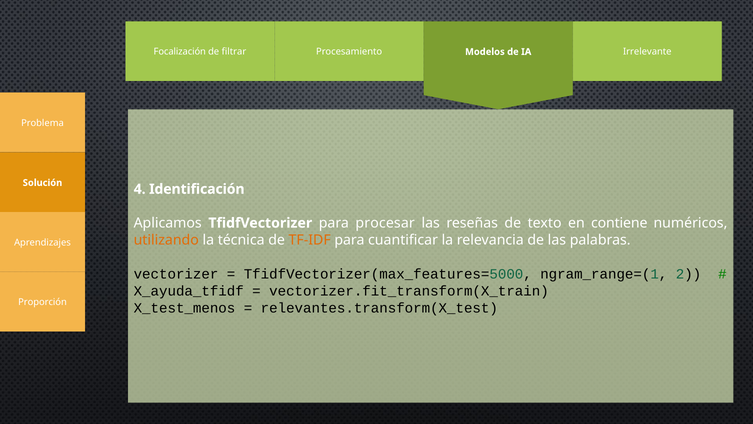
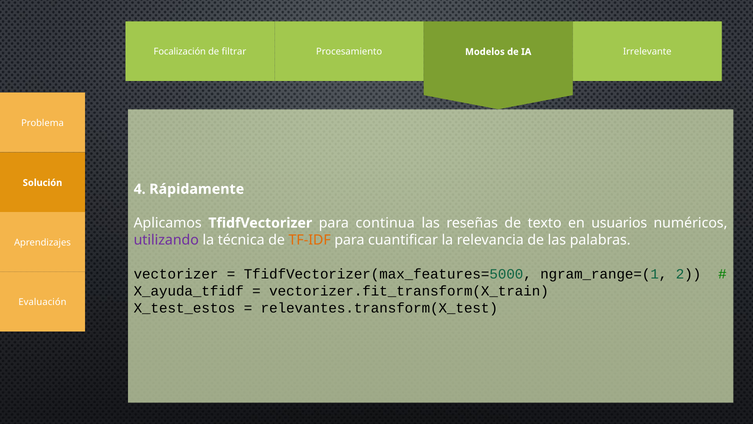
Identificación: Identificación -> Rápidamente (197, 189)
procesar: procesar -> continua (385, 223)
contiene: contiene -> usuarios (619, 223)
utilizando colour: orange -> purple (166, 240)
Proporción: Proporción -> Evaluación (42, 302)
X_test_menos: X_test_menos -> X_test_estos (184, 308)
